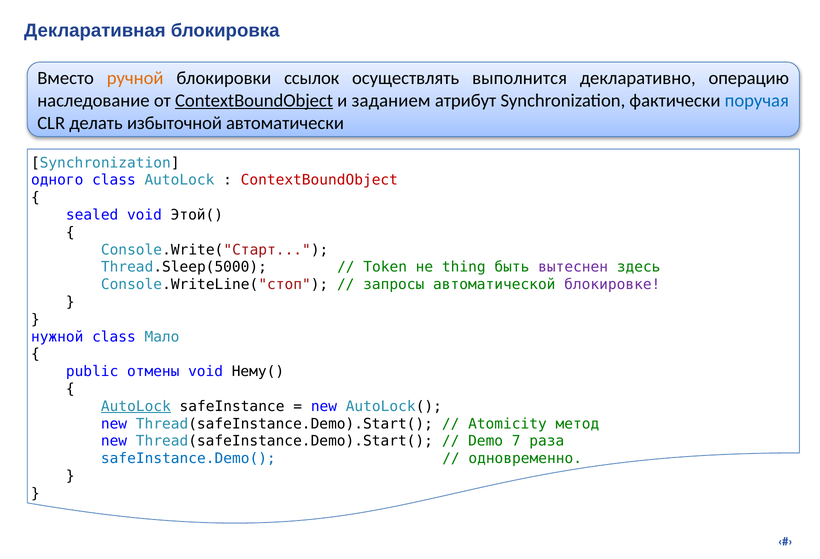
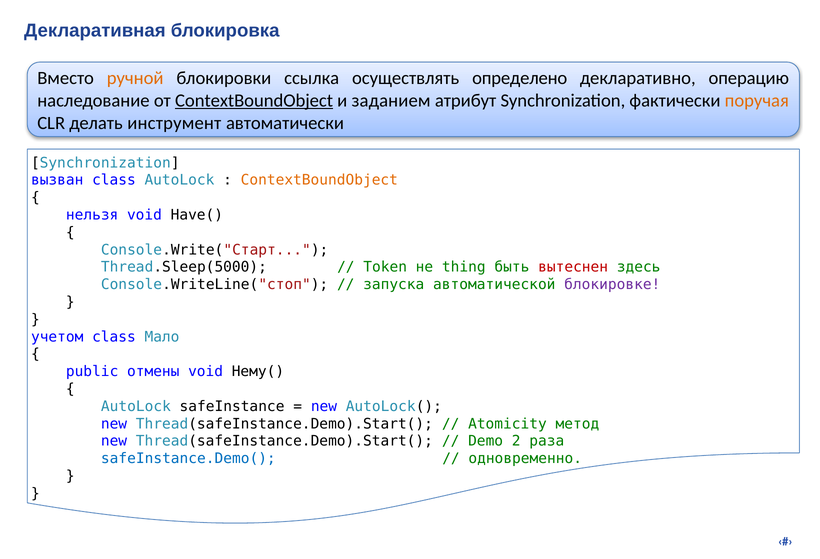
ссылок: ссылок -> ссылка (312, 78)
выполнится: выполнится -> определено (520, 78)
поручая colour: blue -> orange (757, 101)
избыточной: избыточной -> инструмент (174, 123)
одного: одного -> вызван (57, 180)
ContextBoundObject colour: red -> orange (319, 180)
sealed: sealed -> нельзя (92, 215)
Этой(: Этой( -> Have( (197, 215)
вытеснен colour: purple -> red (573, 267)
запросы: запросы -> запуска (394, 285)
нужной: нужной -> учетом (57, 337)
AutoLock underline: present -> none (136, 406)
7: 7 -> 2 (516, 441)
